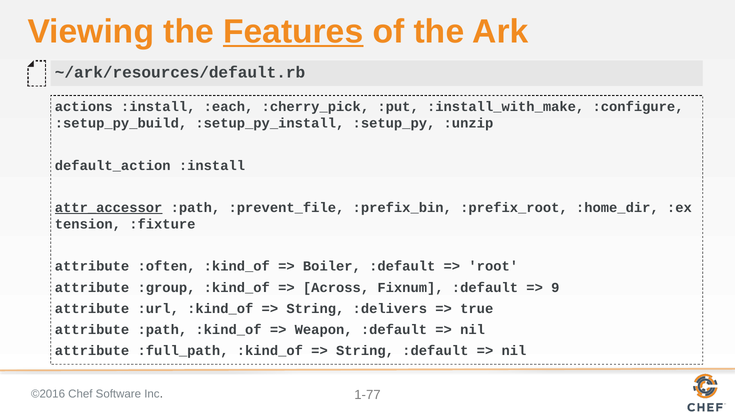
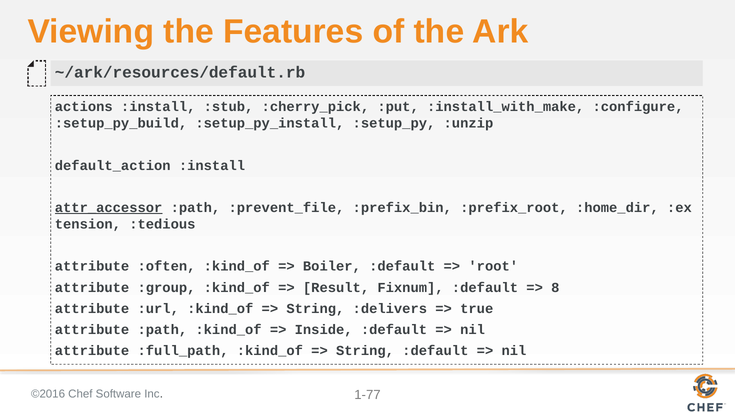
Features underline: present -> none (293, 32)
:each: :each -> :stub (229, 107)
:fixture: :fixture -> :tedious (162, 224)
Across: Across -> Result (336, 288)
9: 9 -> 8 (555, 288)
Weapon: Weapon -> Inside (324, 330)
